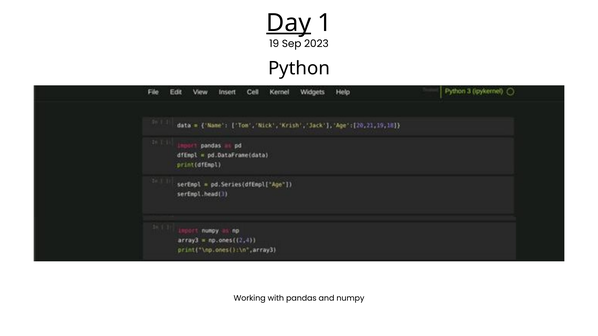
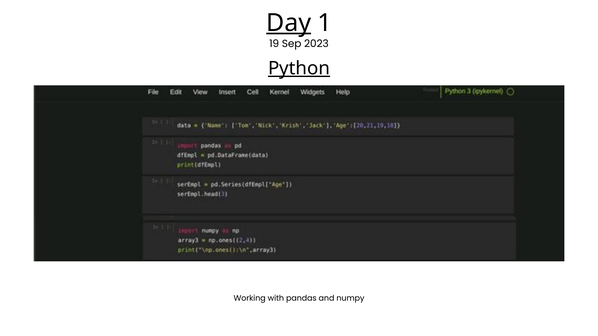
Python underline: none -> present (299, 68)
